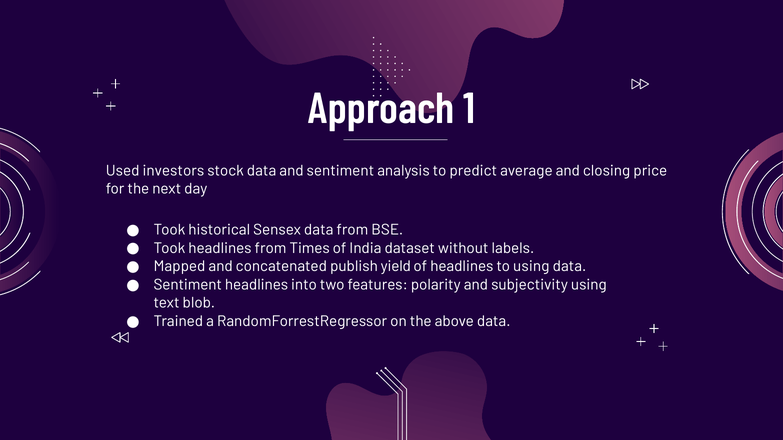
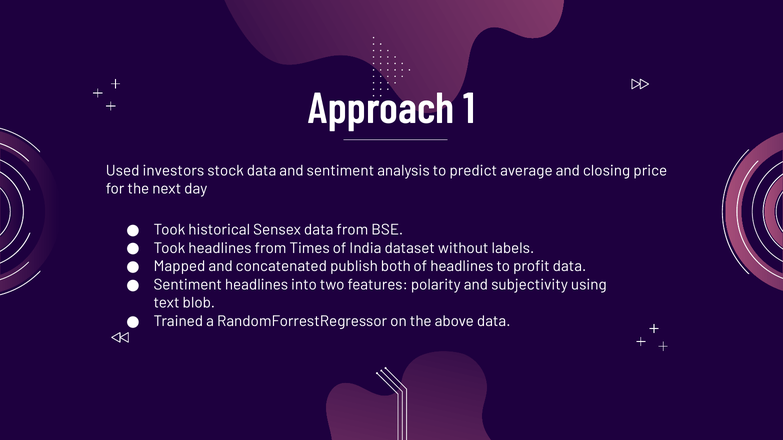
yield: yield -> both (396, 267)
to using: using -> profit (531, 267)
